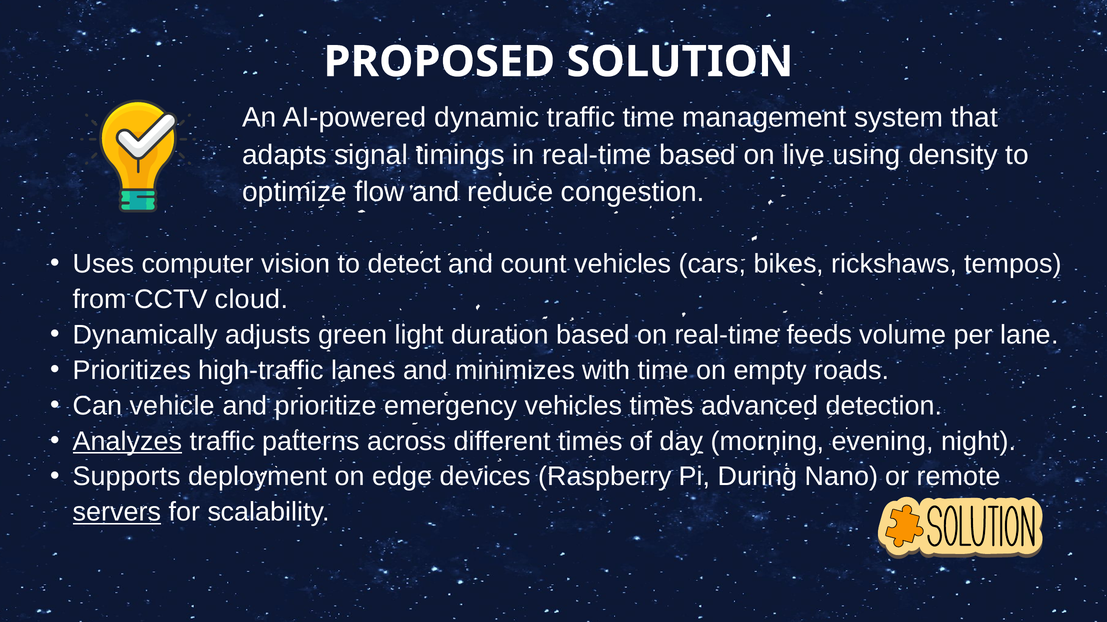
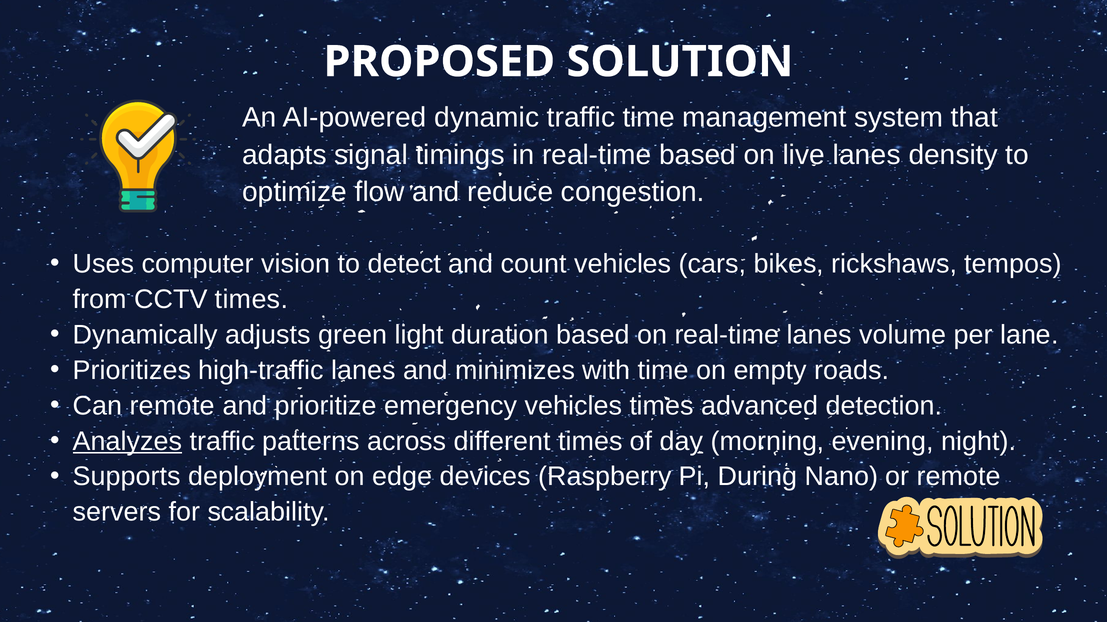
live using: using -> lanes (867, 155)
CCTV cloud: cloud -> times (252, 300)
real-time feeds: feeds -> lanes (819, 335)
Can vehicle: vehicle -> remote (172, 406)
servers underline: present -> none (117, 513)
